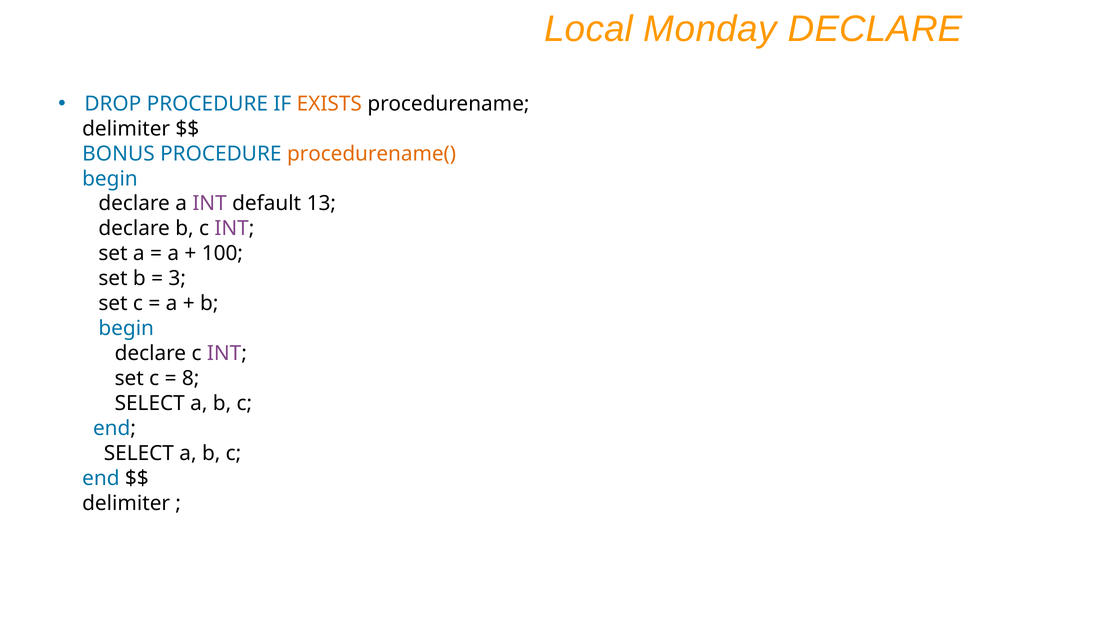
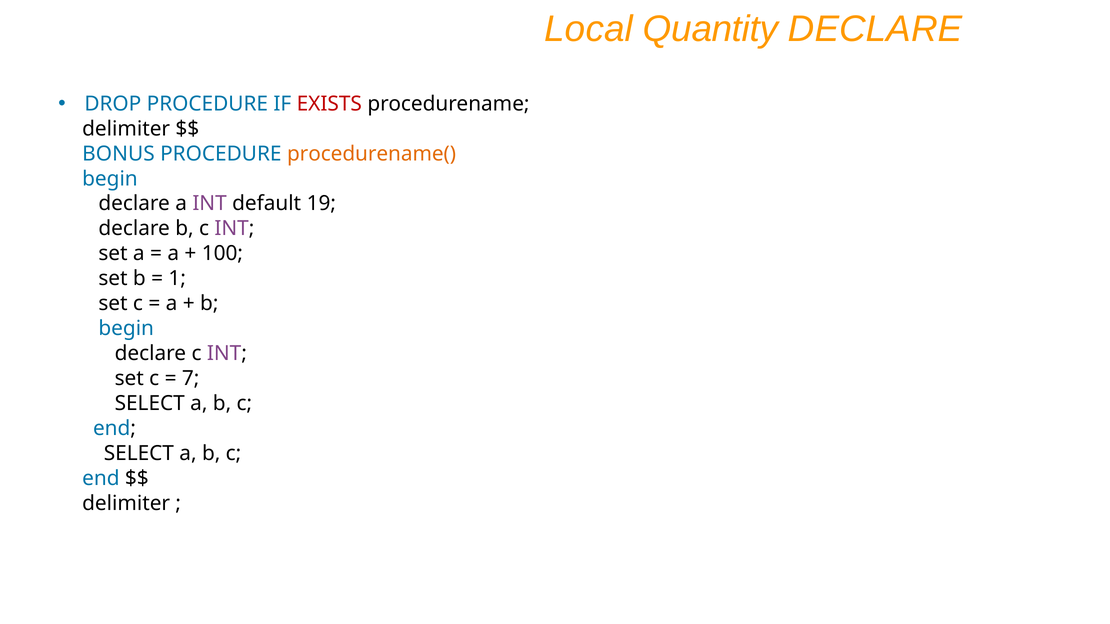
Monday: Monday -> Quantity (710, 29)
EXISTS colour: orange -> red (329, 104)
13: 13 -> 19 (321, 204)
3: 3 -> 1 (177, 279)
8: 8 -> 7 (191, 379)
